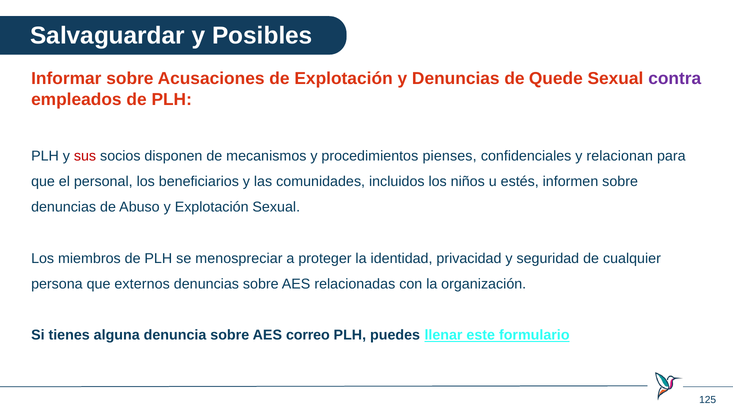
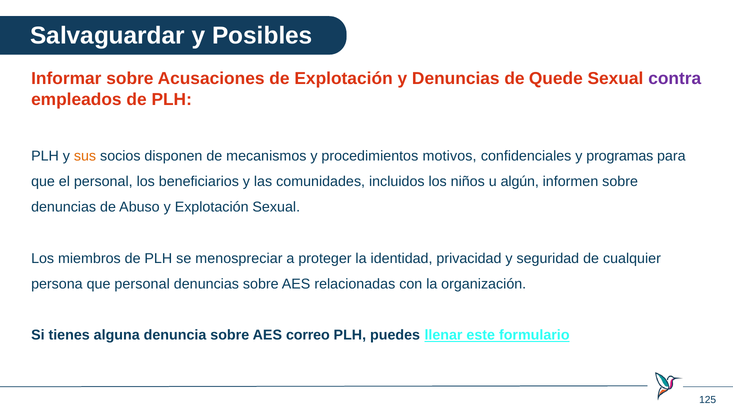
sus colour: red -> orange (85, 156)
pienses: pienses -> motivos (450, 156)
relacionan: relacionan -> programas (620, 156)
estés: estés -> algún (520, 182)
que externos: externos -> personal (142, 284)
